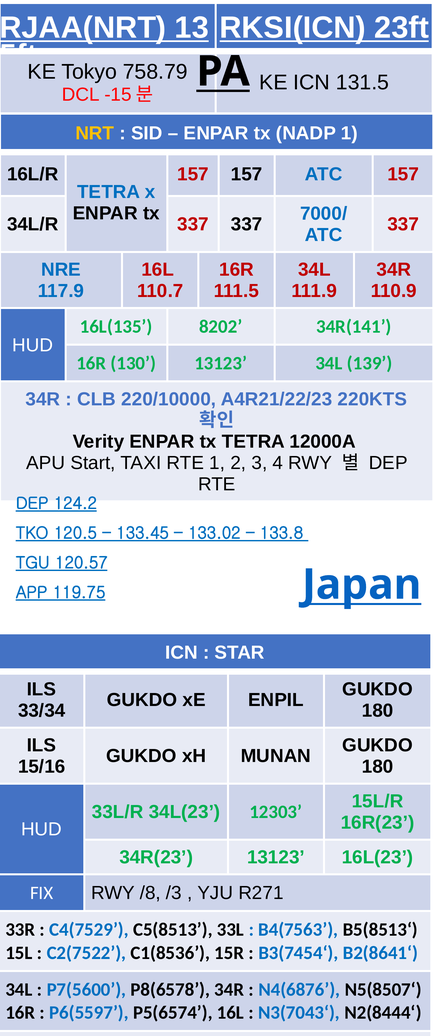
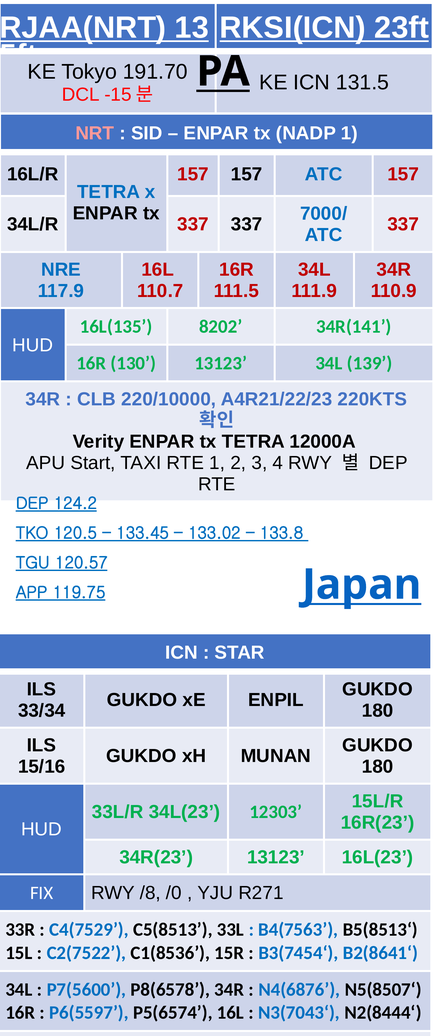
758.79: 758.79 -> 191.70 (155, 72)
NRT colour: yellow -> pink (95, 133)
/3: /3 -> /0 (174, 893)
